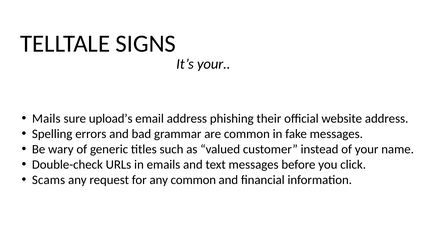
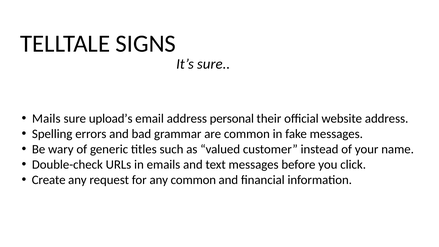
It’s your: your -> sure (214, 64)
phishing: phishing -> personal (232, 118)
Scams: Scams -> Create (49, 180)
